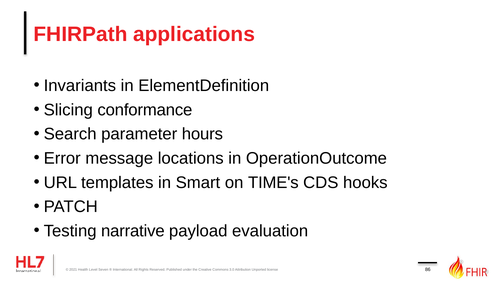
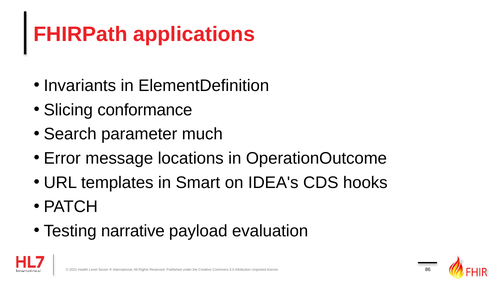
hours: hours -> much (202, 134)
TIME's: TIME's -> IDEA's (273, 182)
